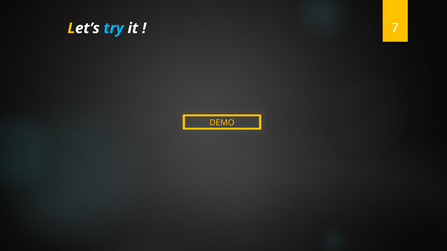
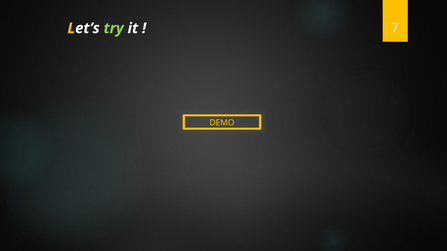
try colour: light blue -> light green (114, 28)
